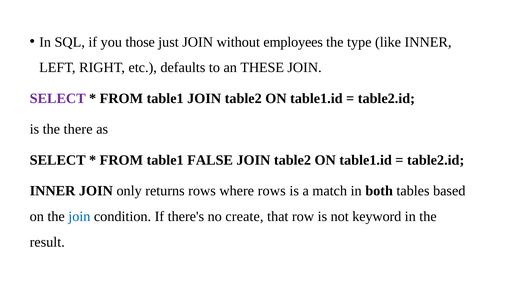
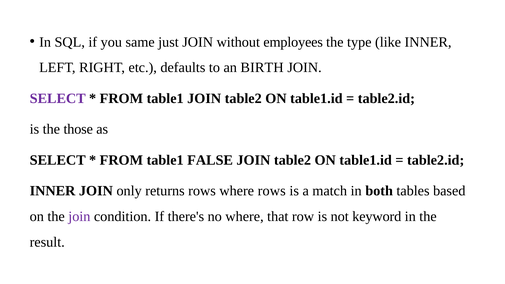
those: those -> same (140, 42)
THESE: THESE -> BIRTH (262, 68)
there: there -> those (78, 129)
join colour: blue -> purple (79, 217)
no create: create -> where (245, 217)
